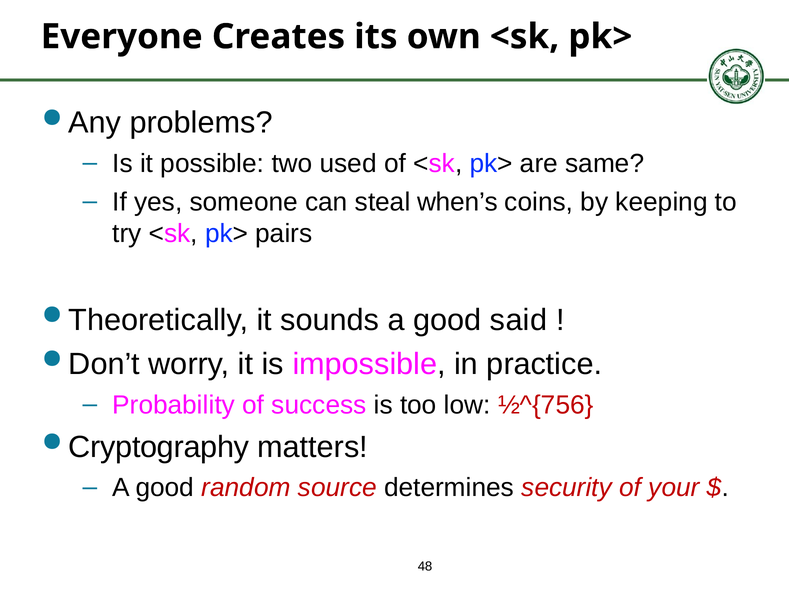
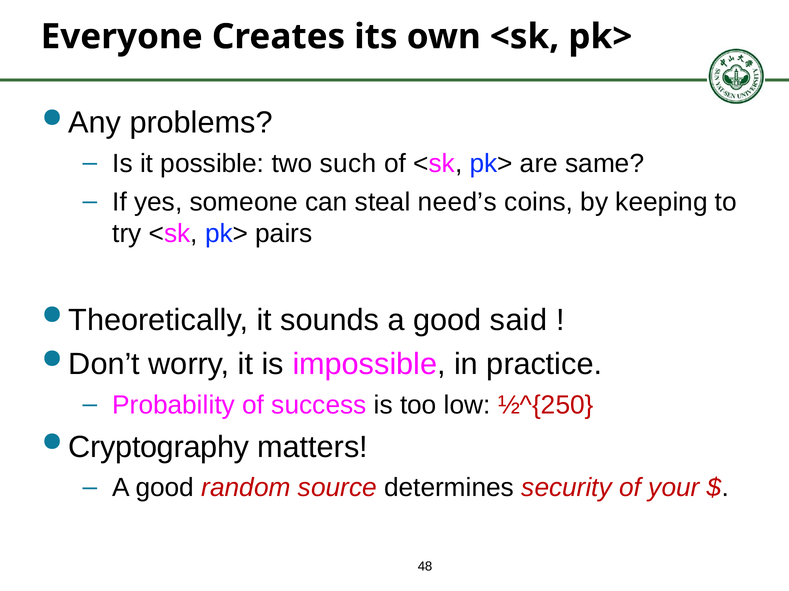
used: used -> such (348, 164)
when’s: when’s -> need’s (457, 203)
½^{756: ½^{756 -> ½^{250 (546, 406)
